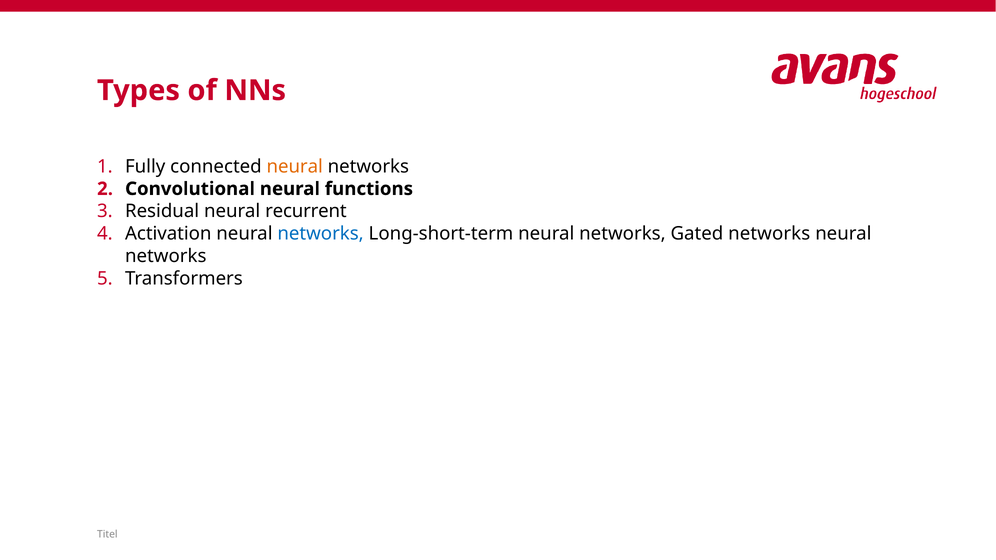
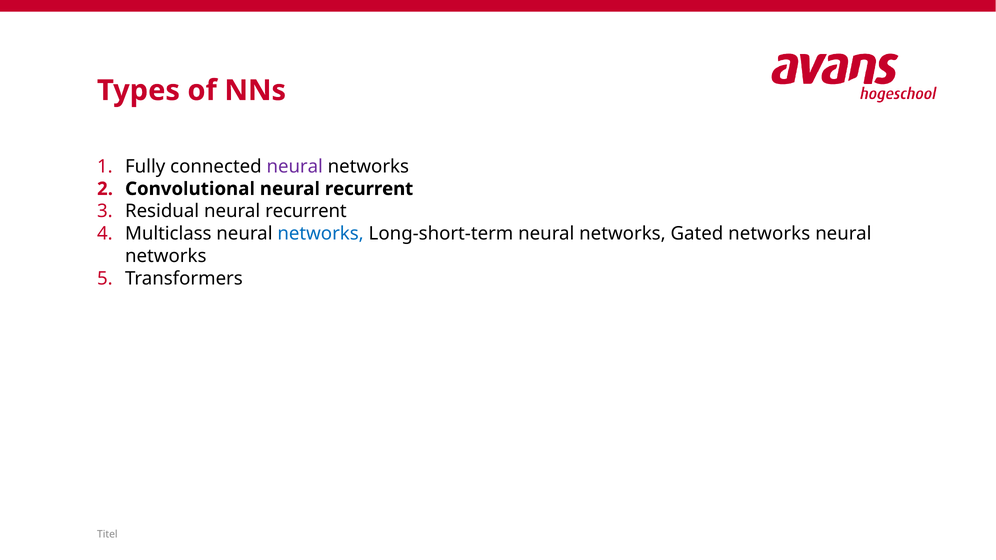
neural colour: orange -> purple (295, 166)
Convolutional neural functions: functions -> recurrent (369, 189)
Activation: Activation -> Multiclass (168, 234)
